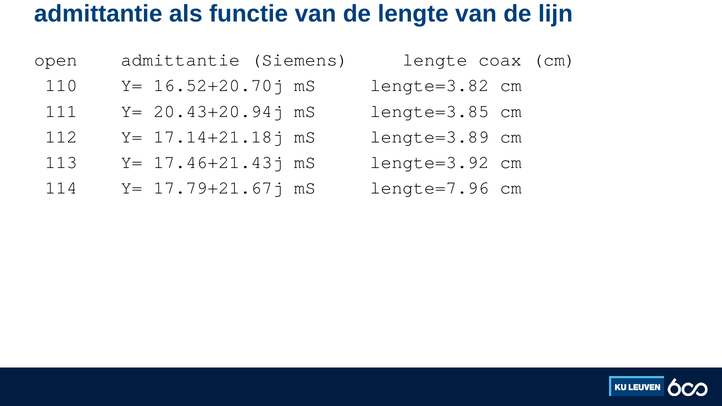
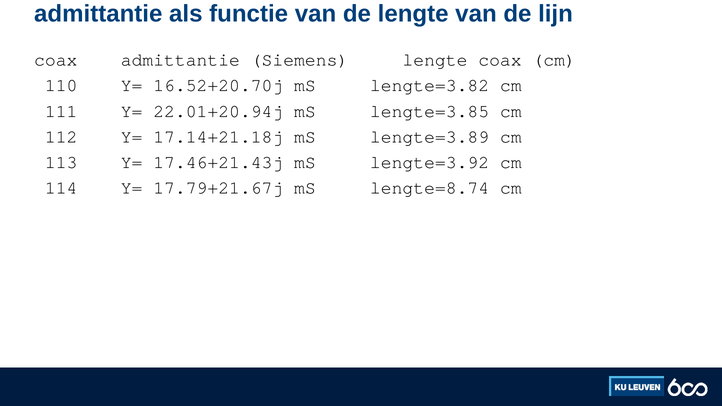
open: open -> coax (56, 60)
20.43+20.94j: 20.43+20.94j -> 22.01+20.94j (218, 111)
lengte=7.96: lengte=7.96 -> lengte=8.74 (430, 188)
